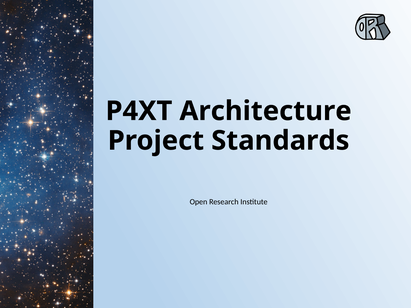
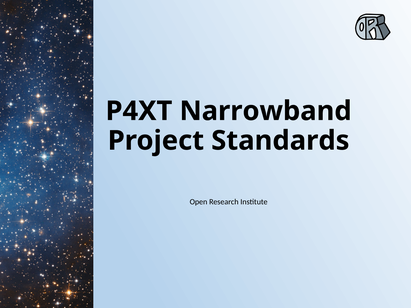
Architecture: Architecture -> Narrowband (266, 111)
